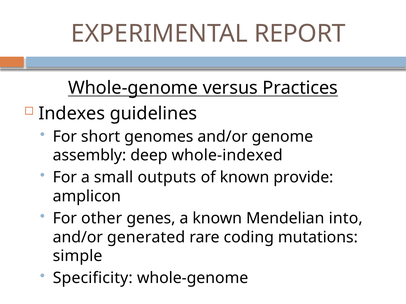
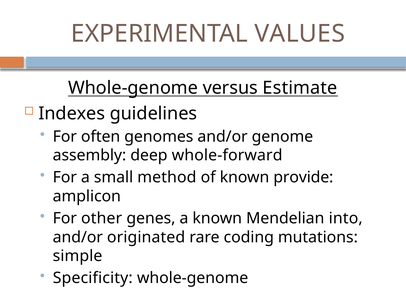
REPORT: REPORT -> VALUES (300, 34)
Practices: Practices -> Estimate (300, 88)
short: short -> often (101, 137)
whole-indexed: whole-indexed -> whole-forward (227, 156)
outputs: outputs -> method (167, 178)
generated: generated -> originated (146, 238)
